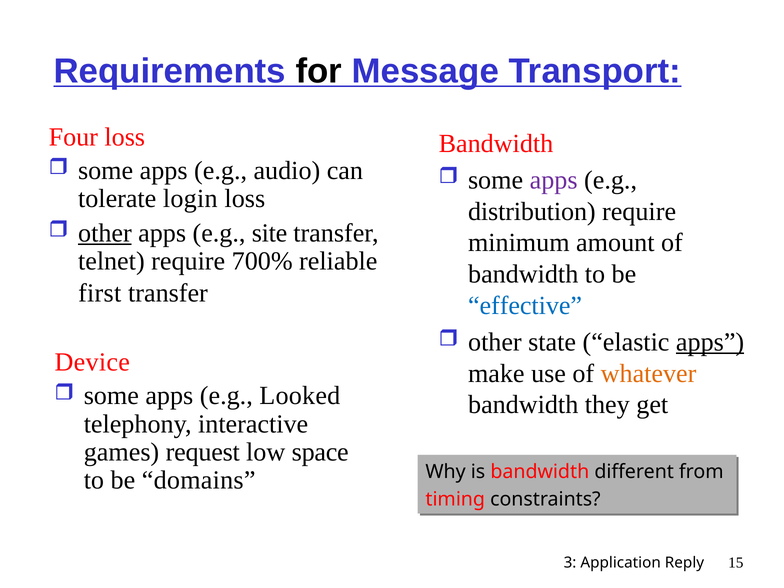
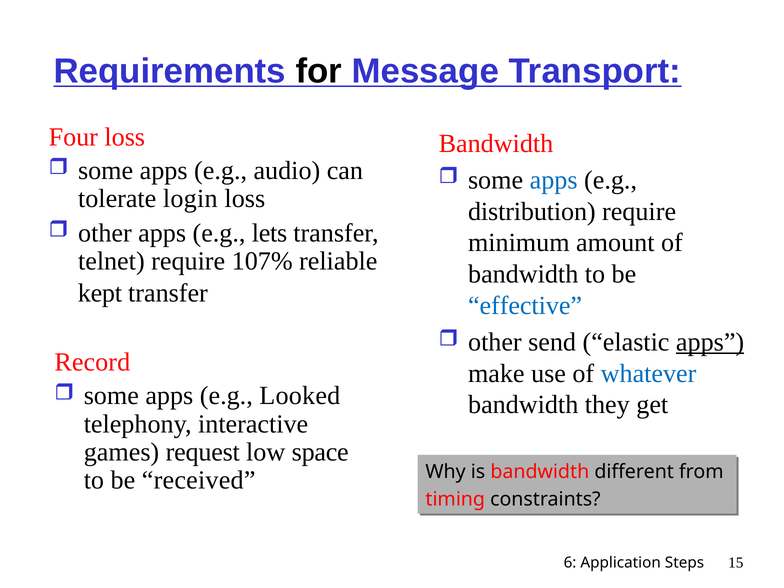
apps colour: purple -> blue (554, 180)
other underline: present -> none (105, 233)
site: site -> lets (270, 233)
700%: 700% -> 107% (262, 261)
first: first -> kept (100, 293)
state: state -> send (552, 342)
Device: Device -> Record (92, 362)
whatever colour: orange -> blue (649, 373)
domains: domains -> received (199, 480)
3: 3 -> 6 (570, 563)
Reply: Reply -> Steps (685, 563)
